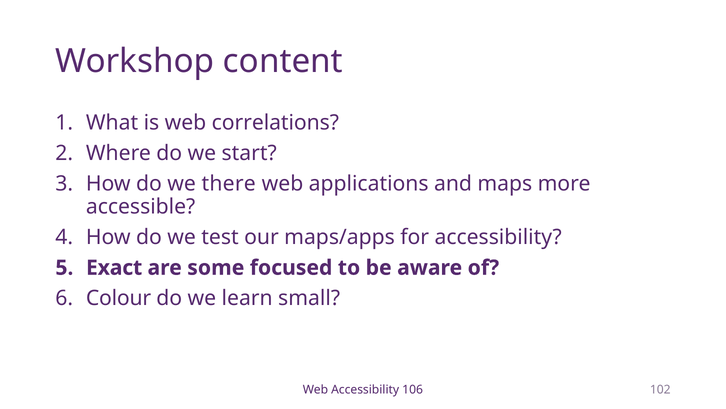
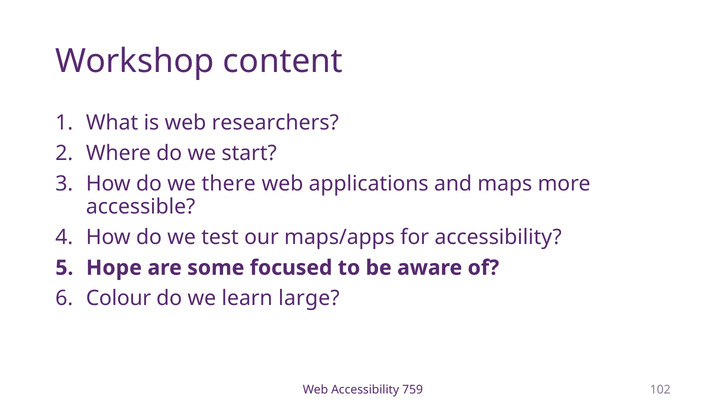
correlations: correlations -> researchers (275, 123)
Exact: Exact -> Hope (114, 267)
small: small -> large (309, 298)
106: 106 -> 759 (413, 389)
